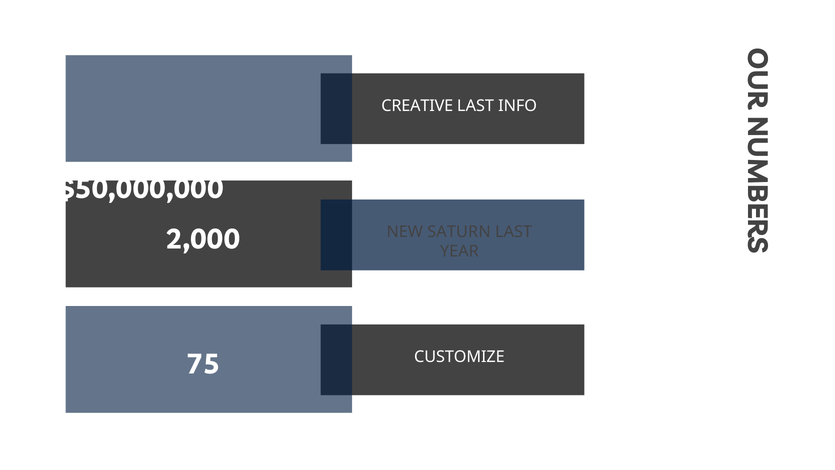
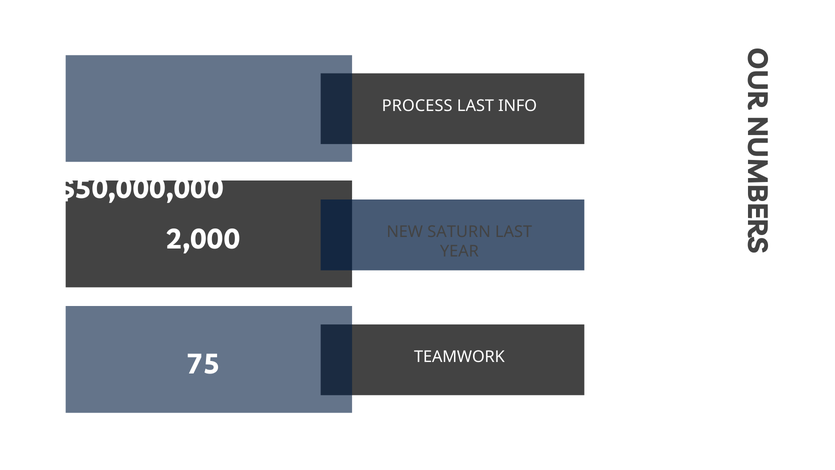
CREATIVE: CREATIVE -> PROCESS (417, 106)
CUSTOMIZE: CUSTOMIZE -> TEAMWORK (459, 357)
